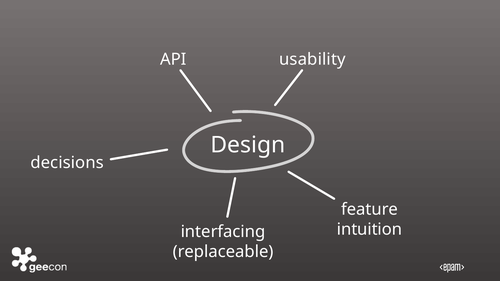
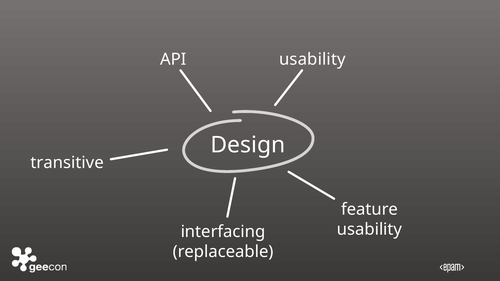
decisions: decisions -> transitive (67, 163)
intuition: intuition -> usability (370, 230)
